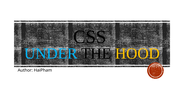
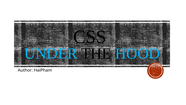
HOOD colour: yellow -> light blue (137, 53)
